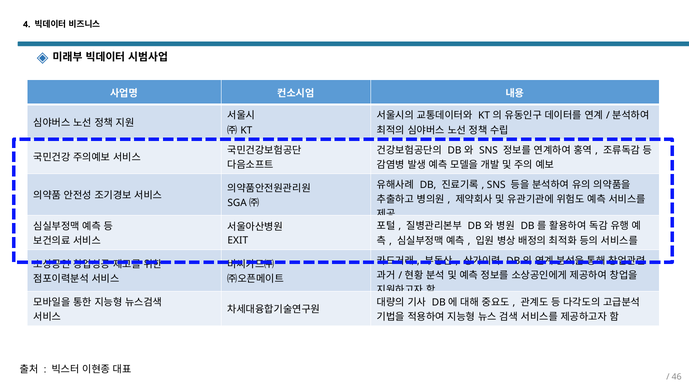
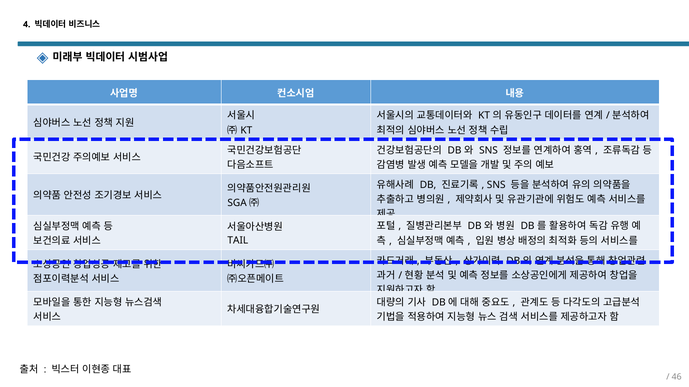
EXIT: EXIT -> TAIL (238, 241)
